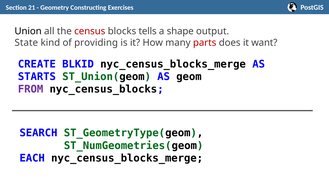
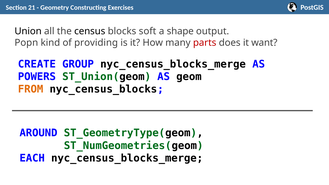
census colour: red -> black (90, 31)
tells: tells -> soft (148, 31)
State: State -> Popn (26, 43)
BLKID: BLKID -> GROUP (78, 64)
STARTS: STARTS -> POWERS (37, 77)
FROM colour: purple -> orange (31, 89)
SEARCH: SEARCH -> AROUND (38, 133)
